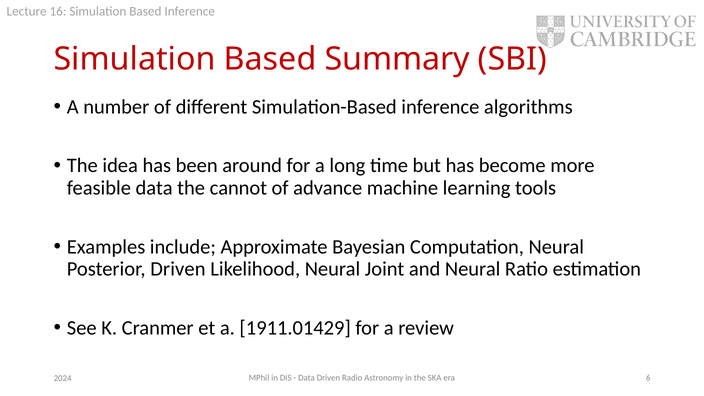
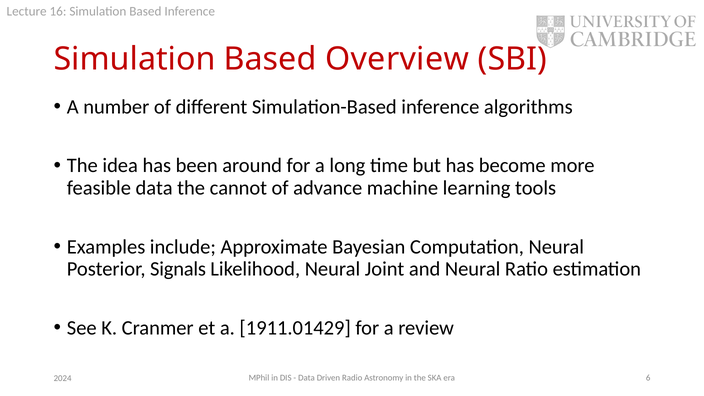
Summary: Summary -> Overview (397, 59)
Posterior Driven: Driven -> Signals (178, 269)
